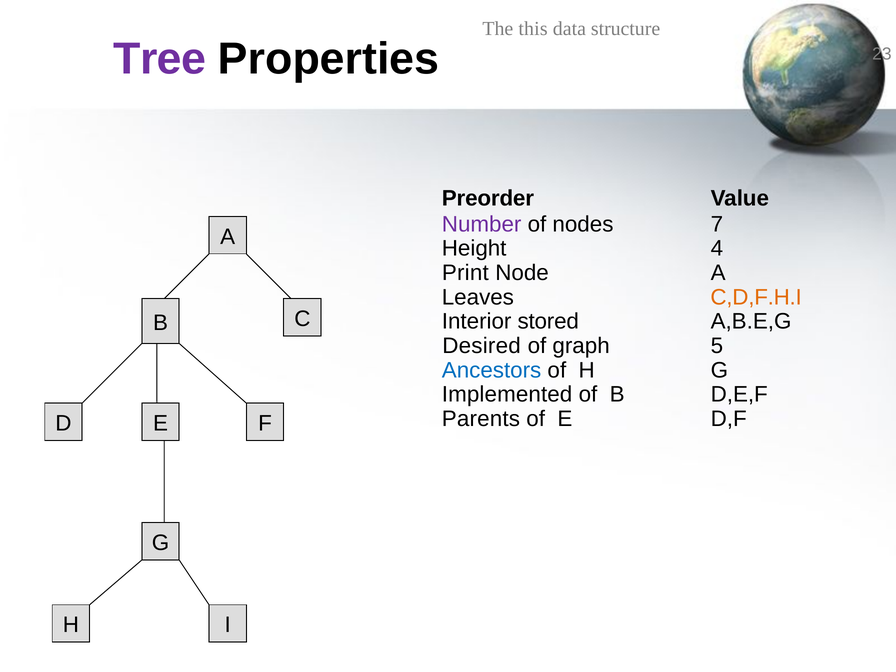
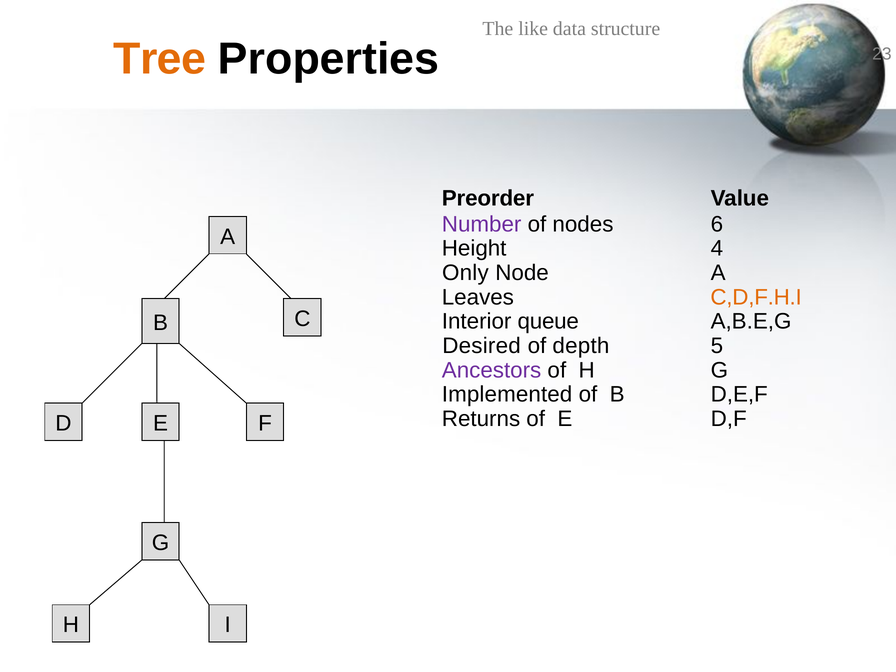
this: this -> like (533, 29)
Tree colour: purple -> orange (160, 59)
7: 7 -> 6 (717, 224)
Print: Print -> Only (465, 273)
stored: stored -> queue (548, 322)
graph: graph -> depth (581, 346)
Ancestors colour: blue -> purple (492, 370)
Parents: Parents -> Returns (481, 419)
